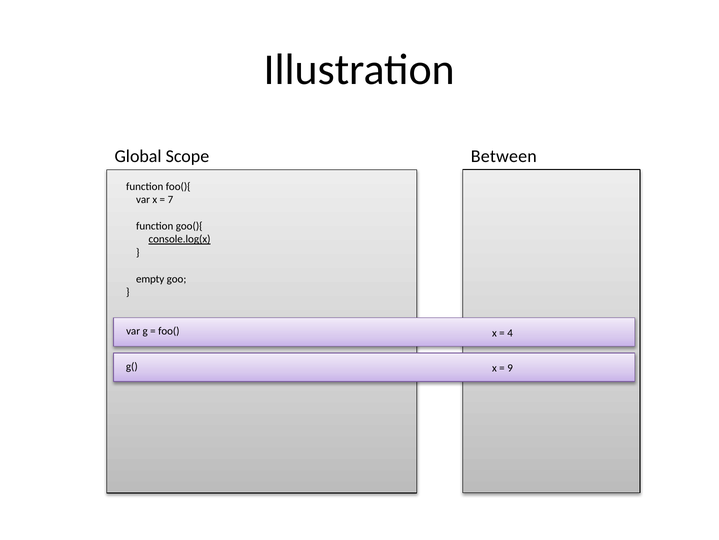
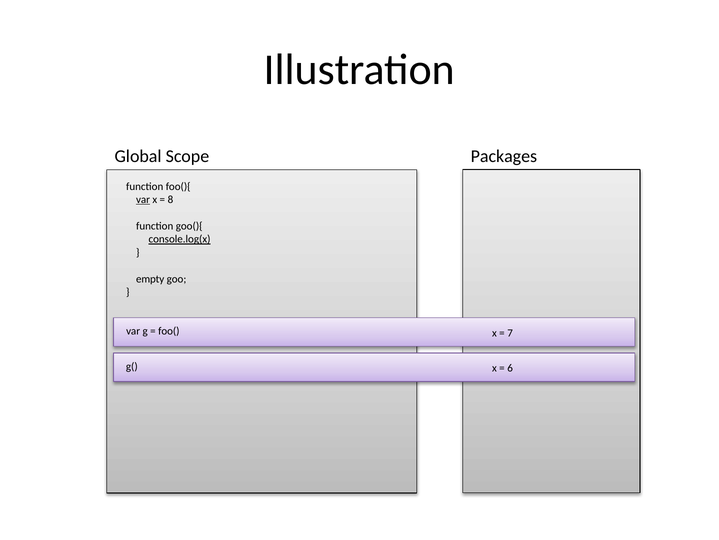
Between: Between -> Packages (504, 156)
var underline: none -> present (143, 199)
7: 7 -> 8 (170, 199)
4: 4 -> 7 (510, 333)
9: 9 -> 6 (510, 368)
